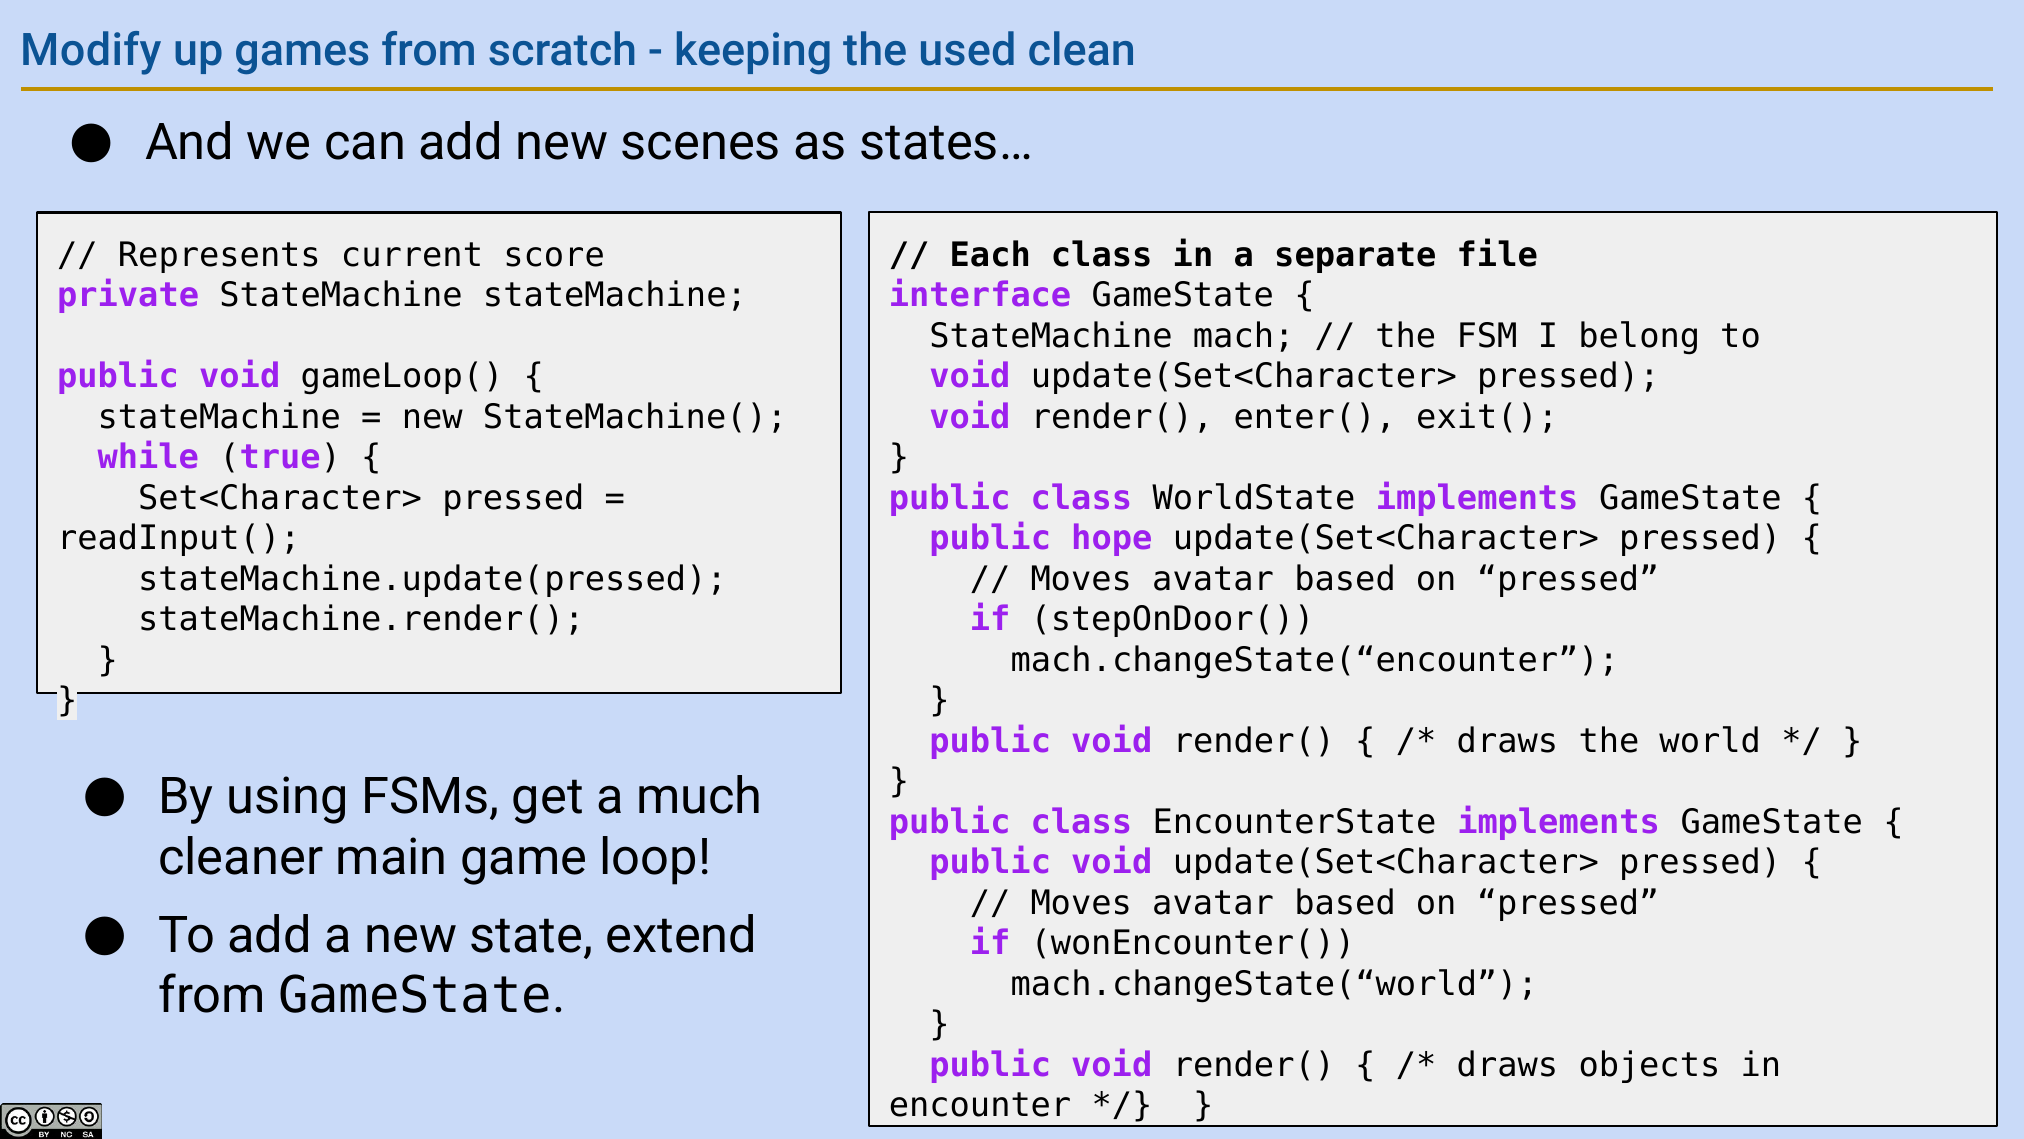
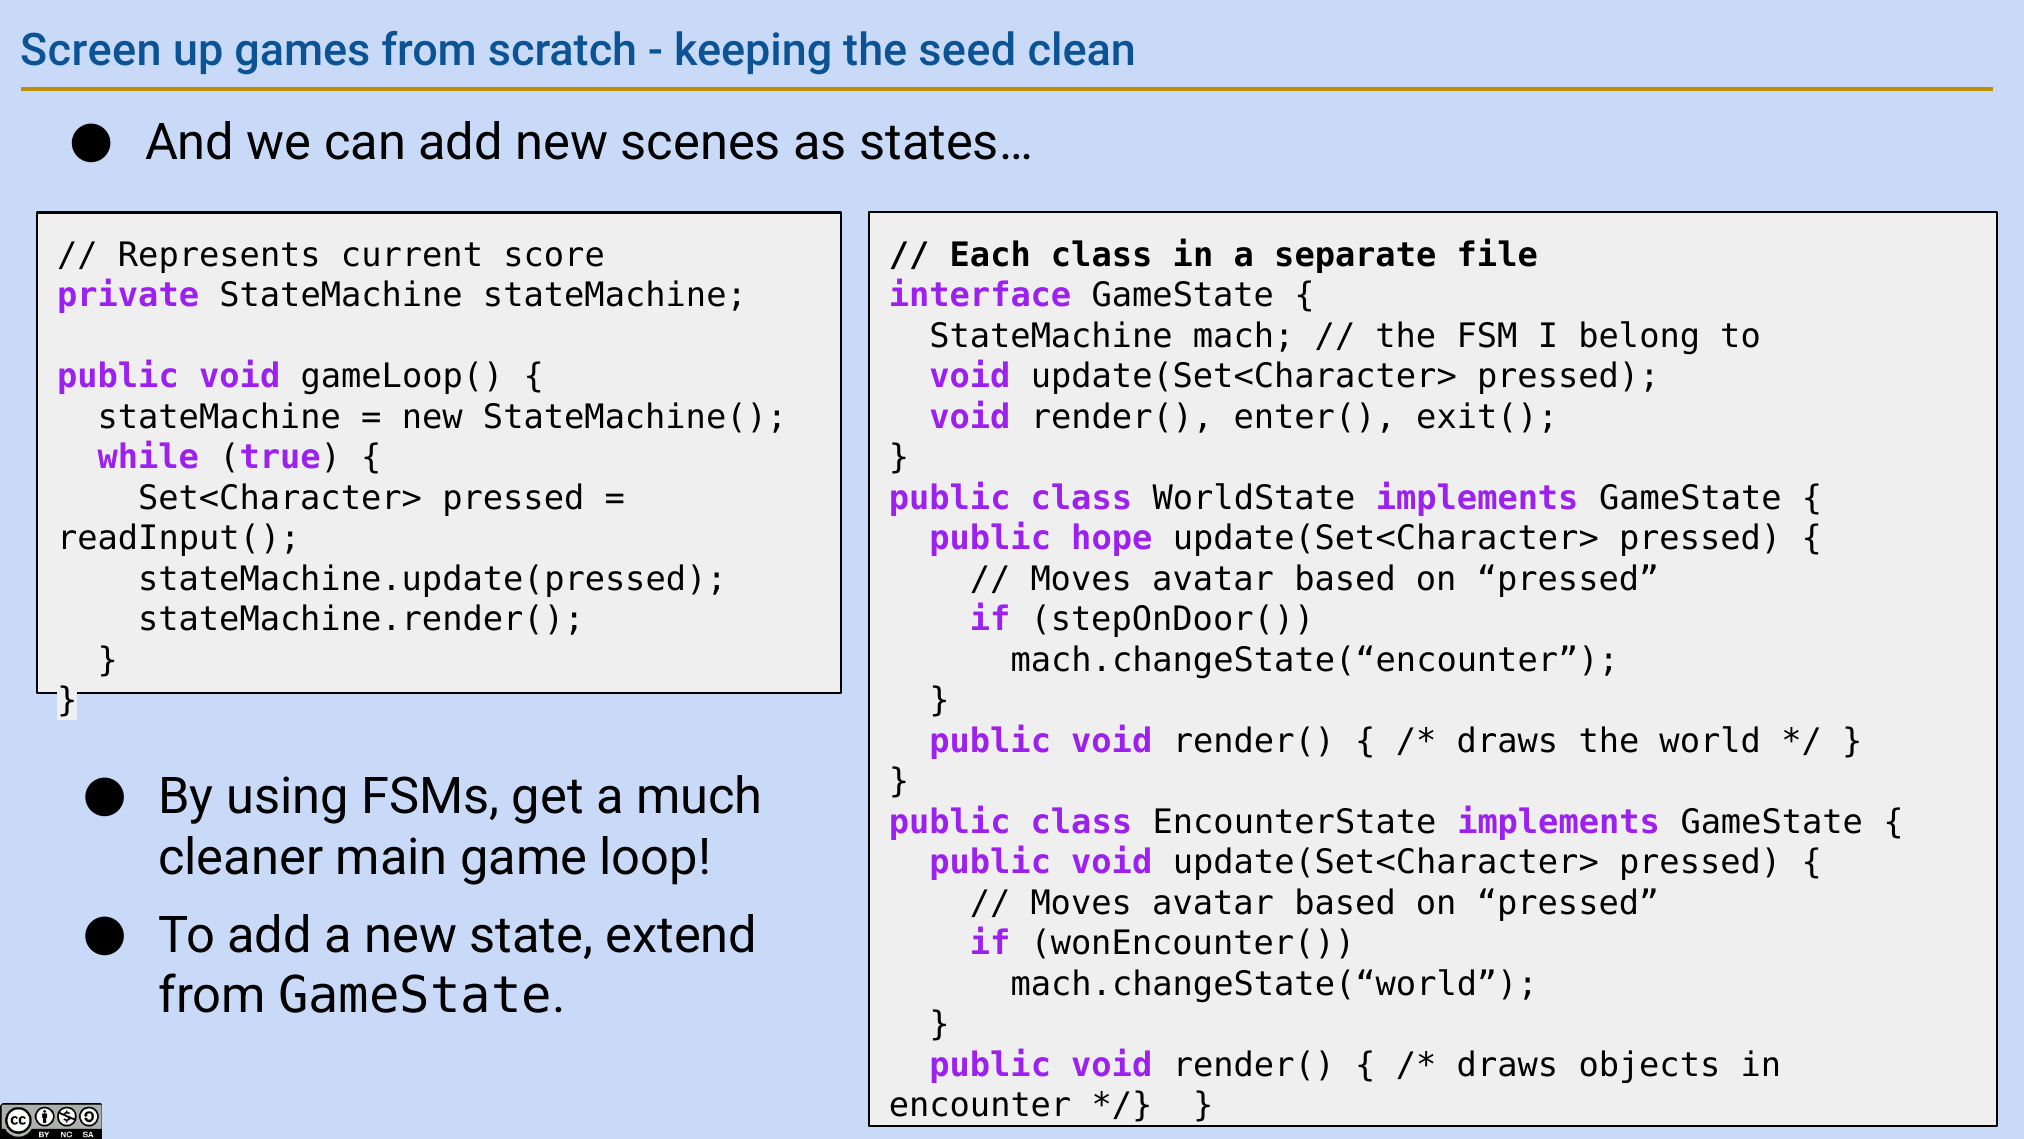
Modify: Modify -> Screen (91, 50)
used: used -> seed (967, 50)
